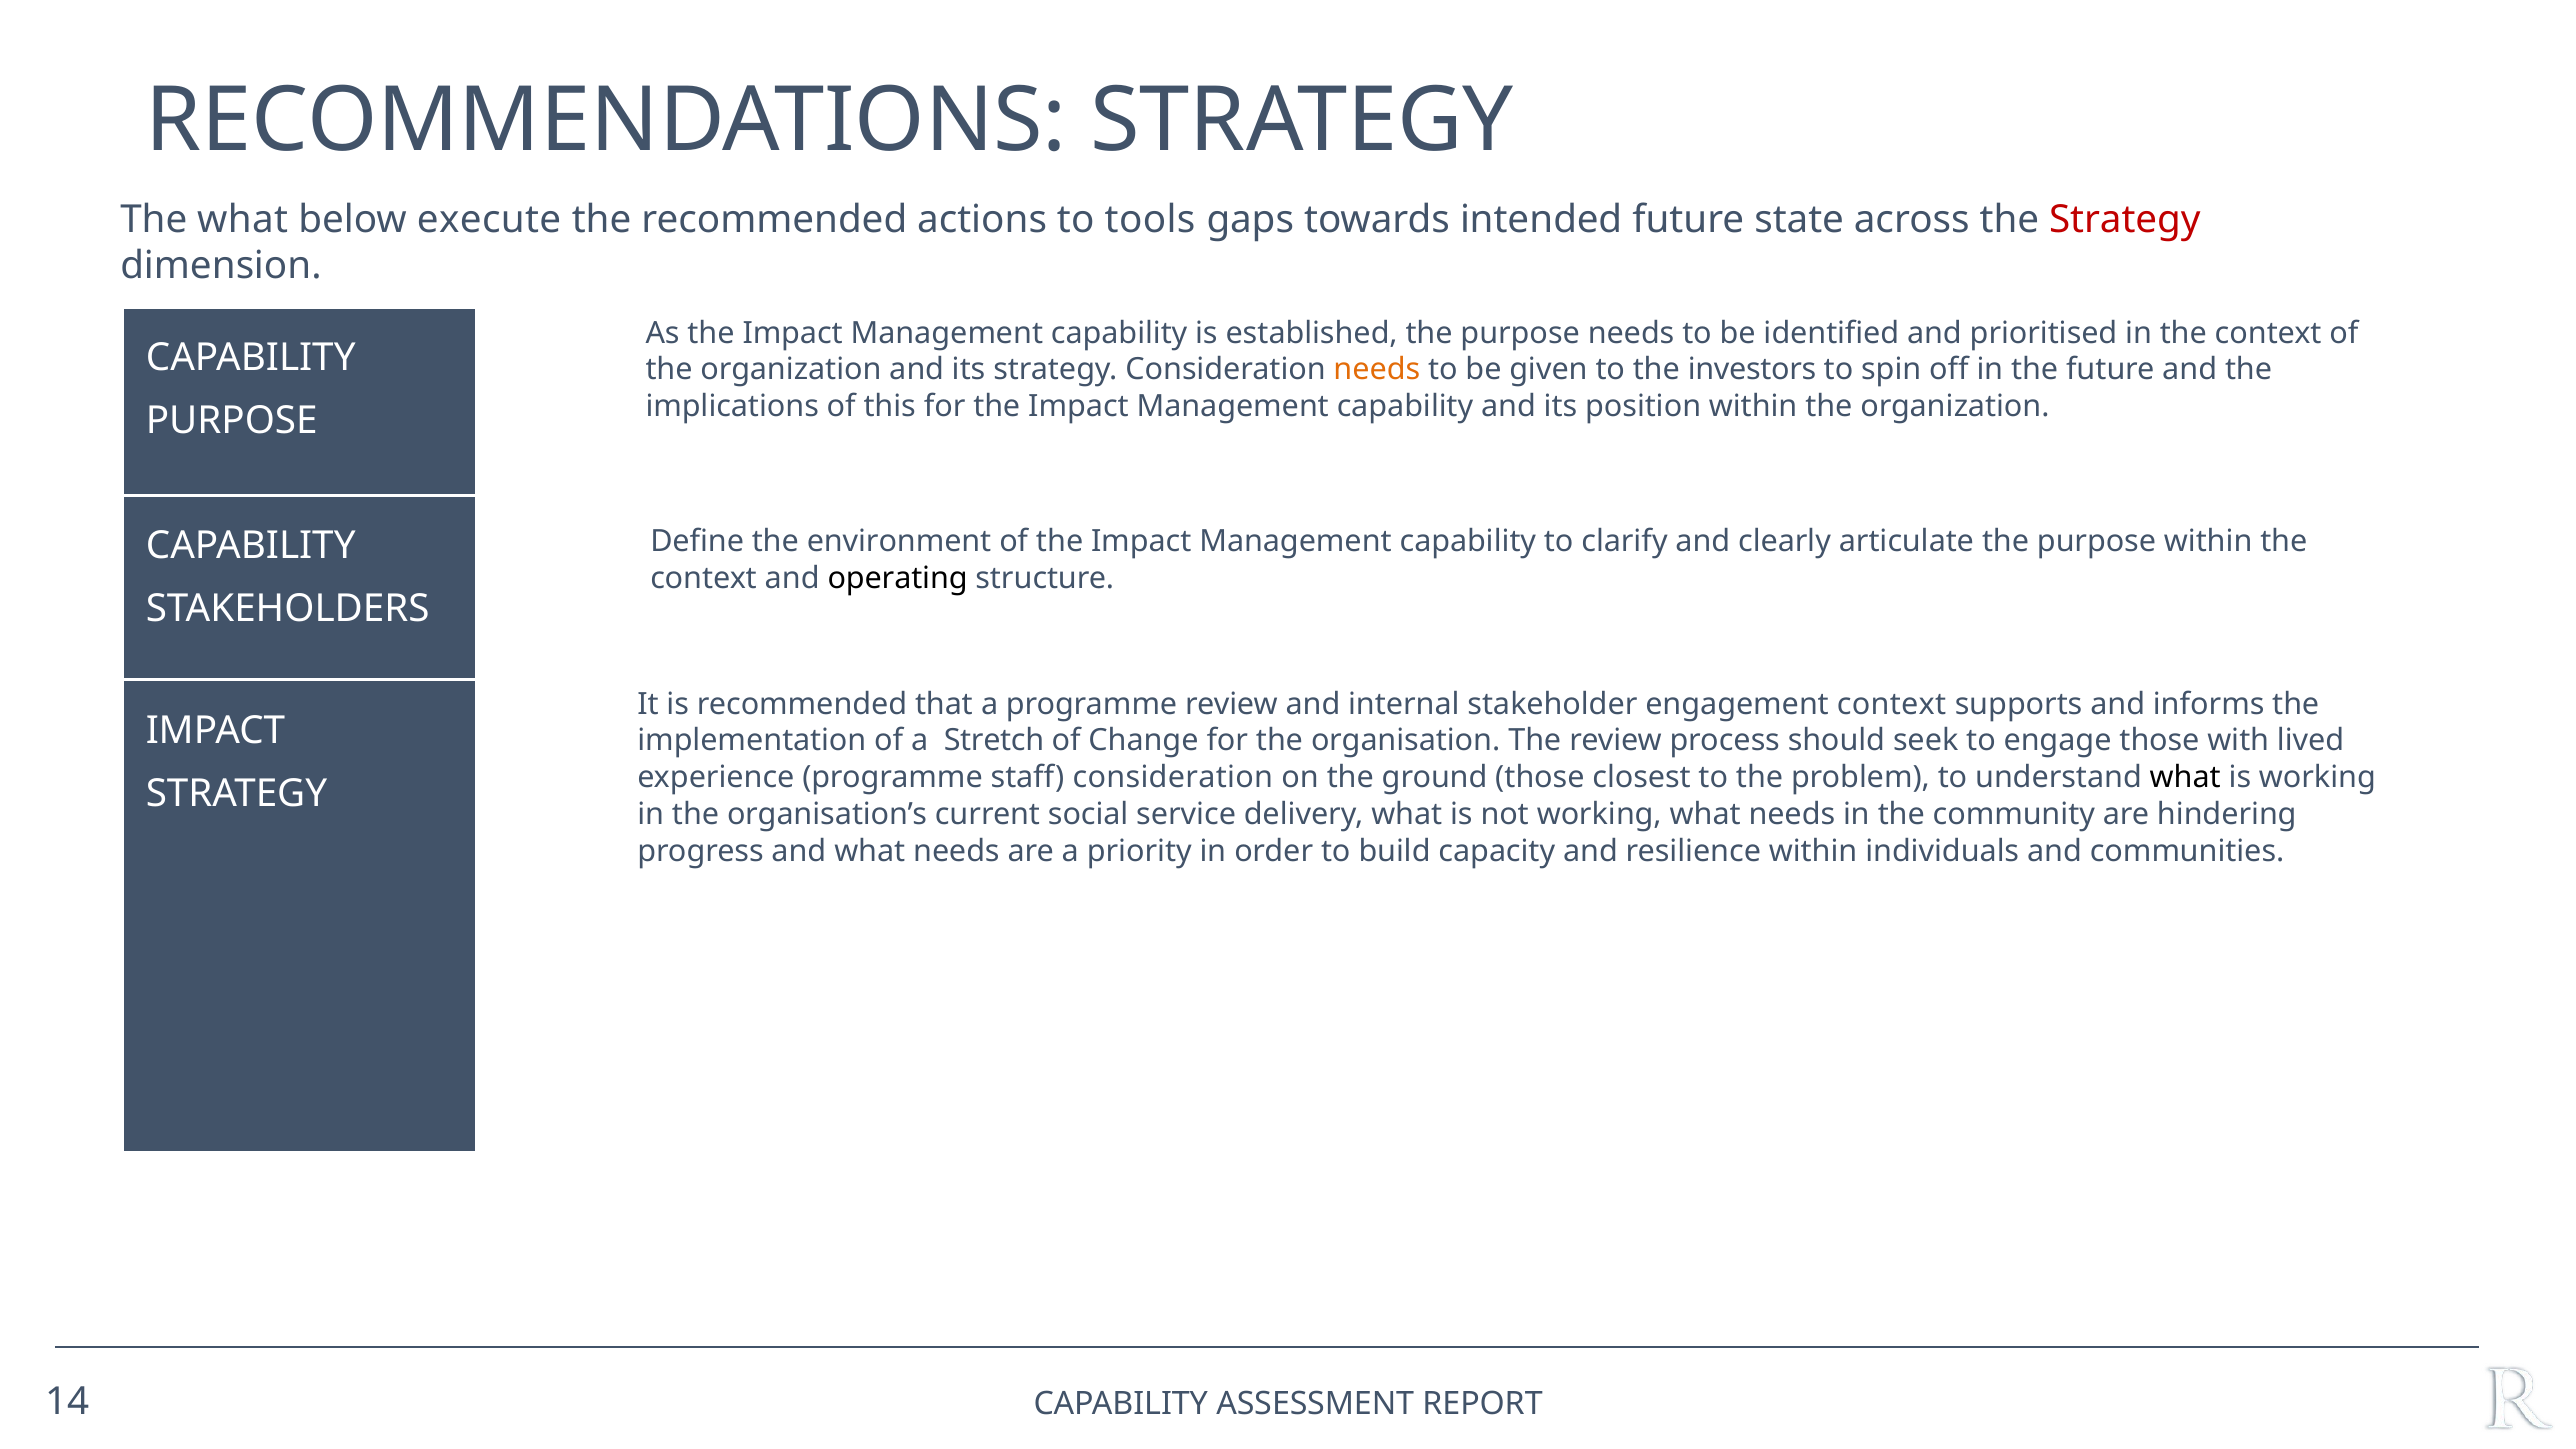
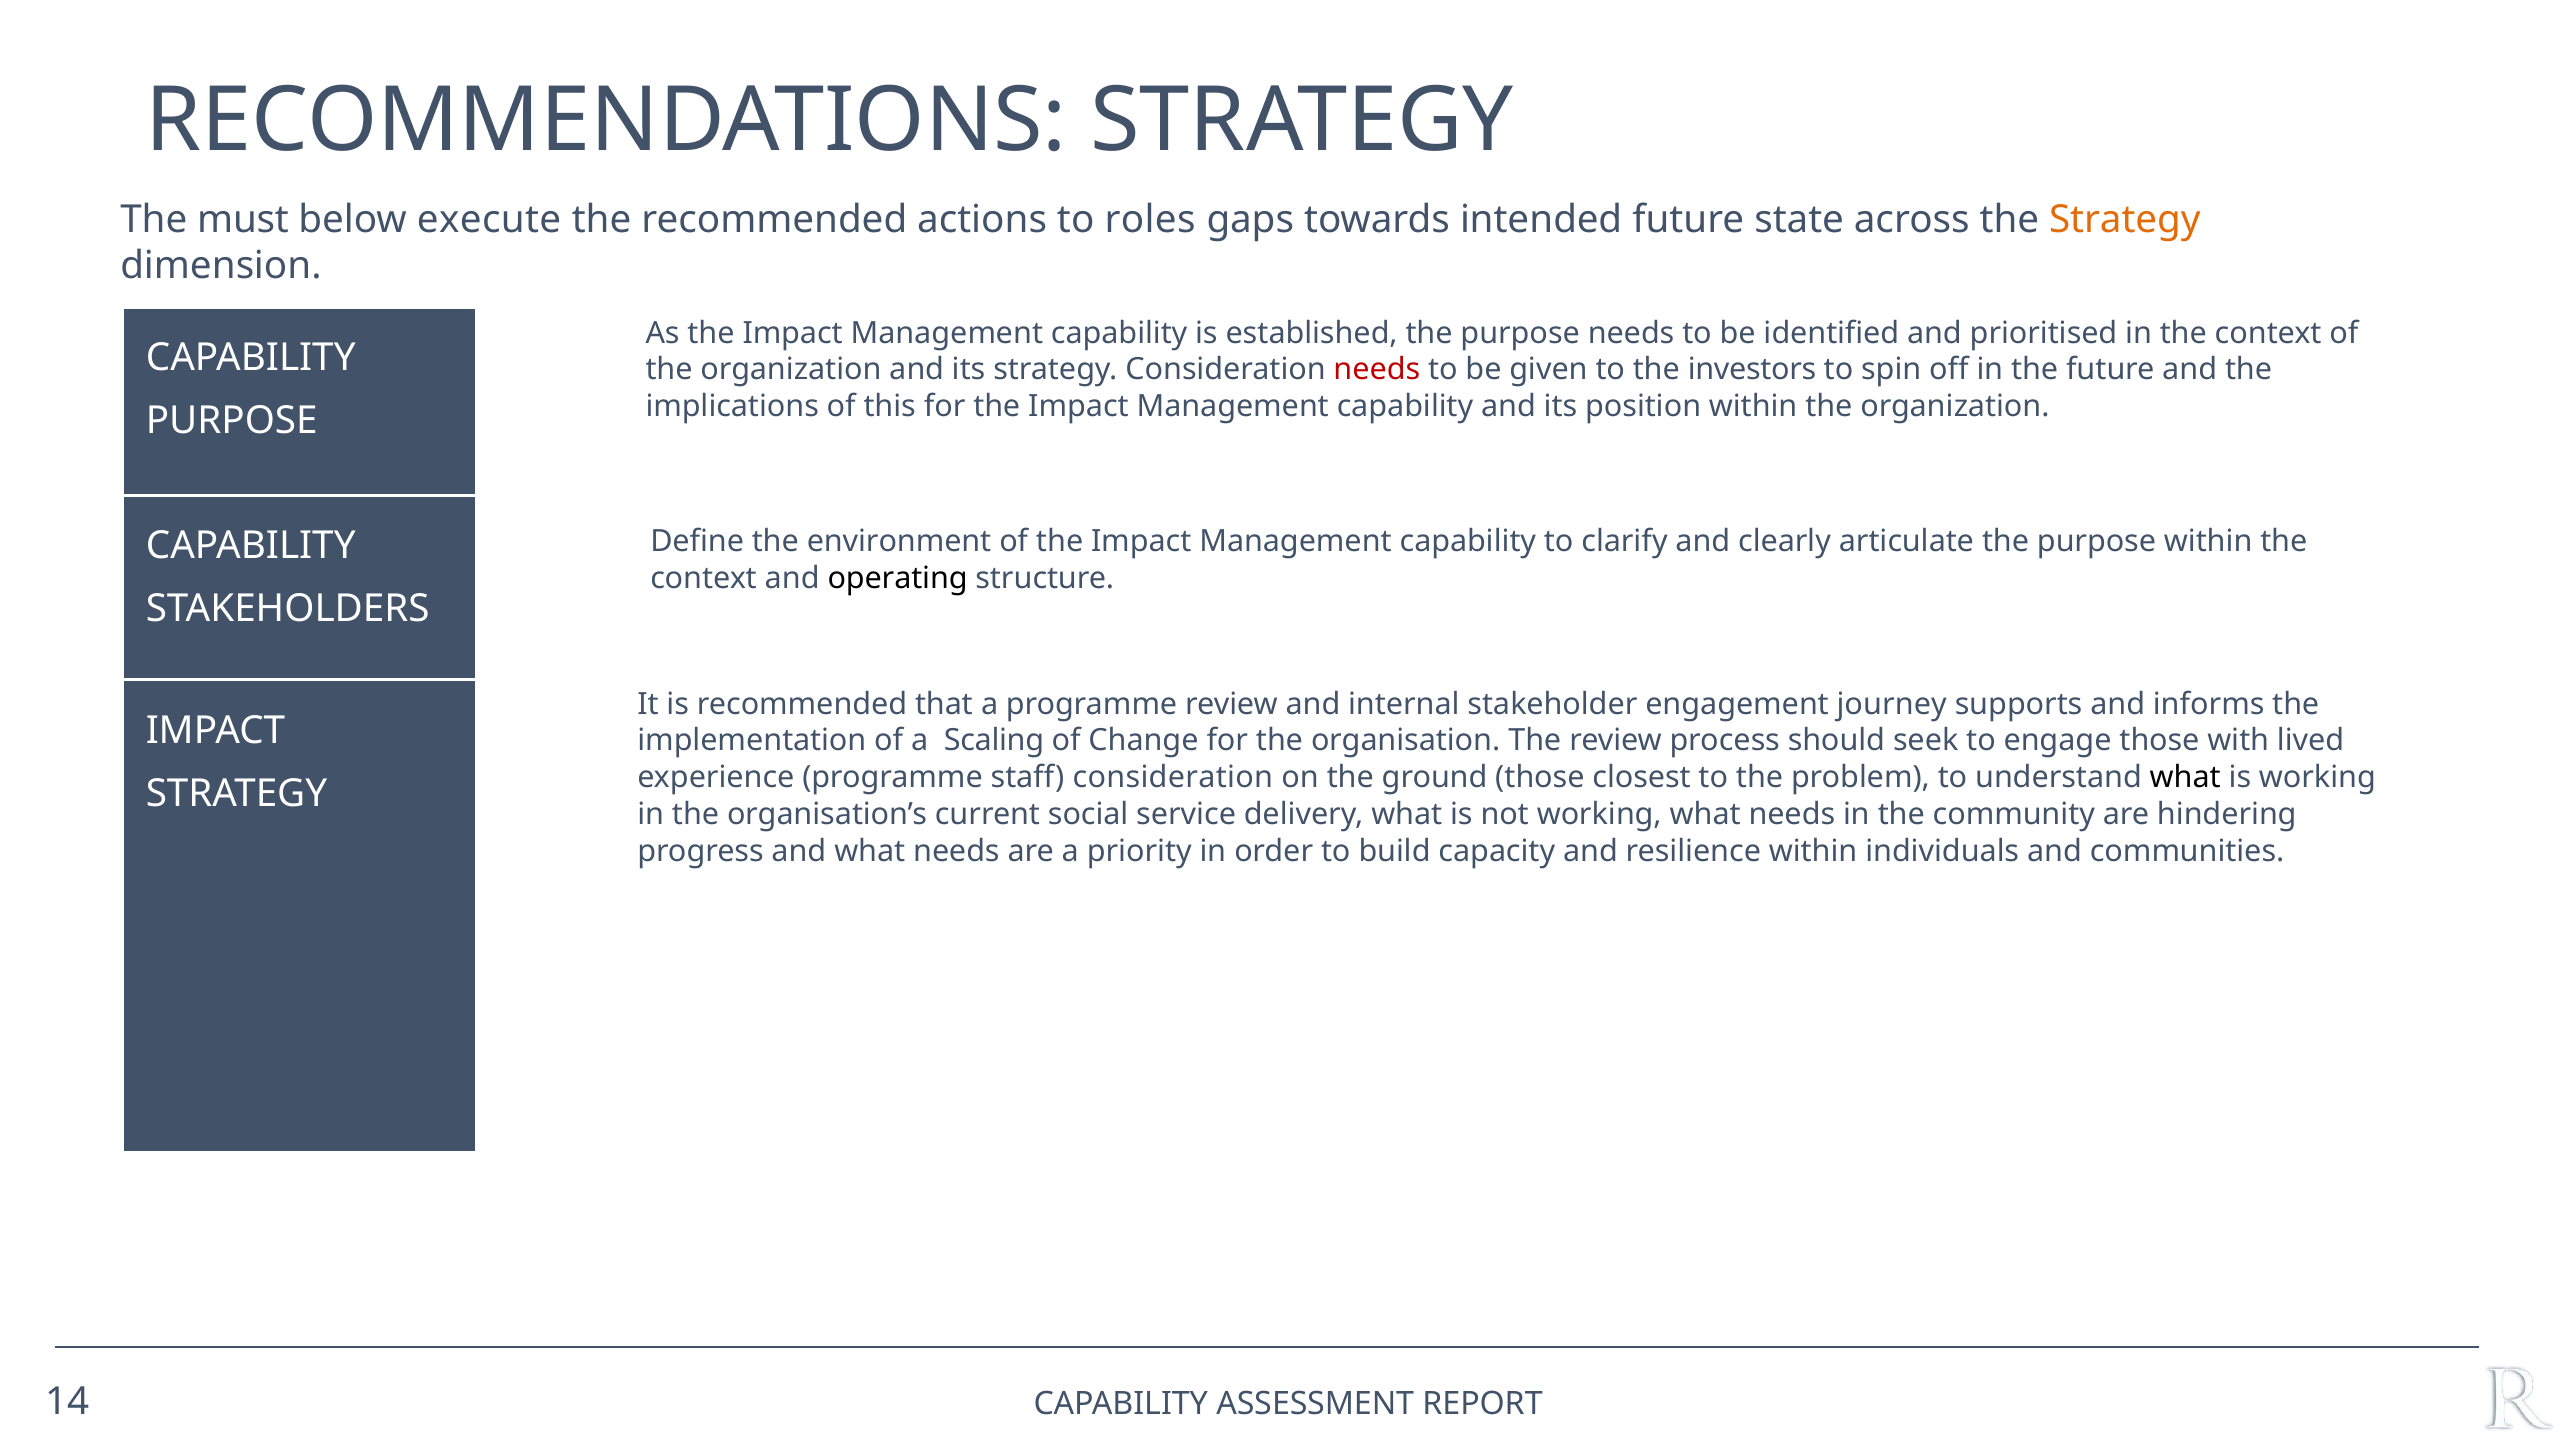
The what: what -> must (243, 220)
tools: tools -> roles (1150, 220)
Strategy colour: red -> orange (2125, 220)
needs colour: orange -> red (1377, 370)
engagement context: context -> journey (1892, 704)
Stretch: Stretch -> Scaling (994, 741)
